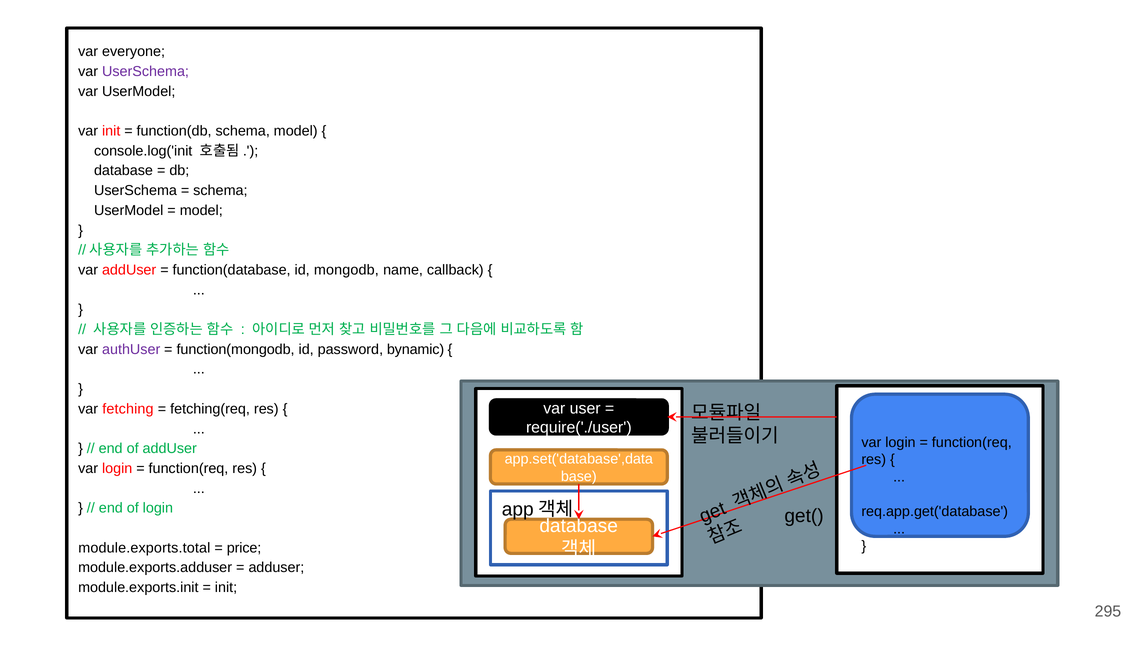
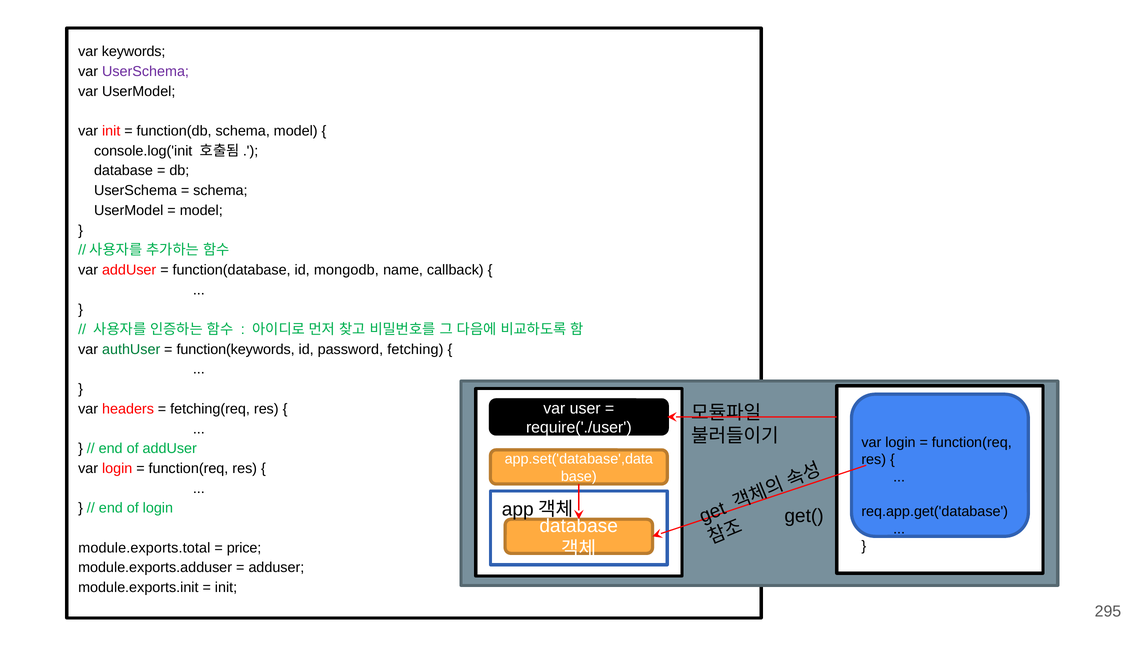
everyone: everyone -> keywords (134, 52)
authUser colour: purple -> green (131, 349)
function(mongodb: function(mongodb -> function(keywords (236, 349)
bynamic: bynamic -> fetching (415, 349)
fetching: fetching -> headers (128, 409)
